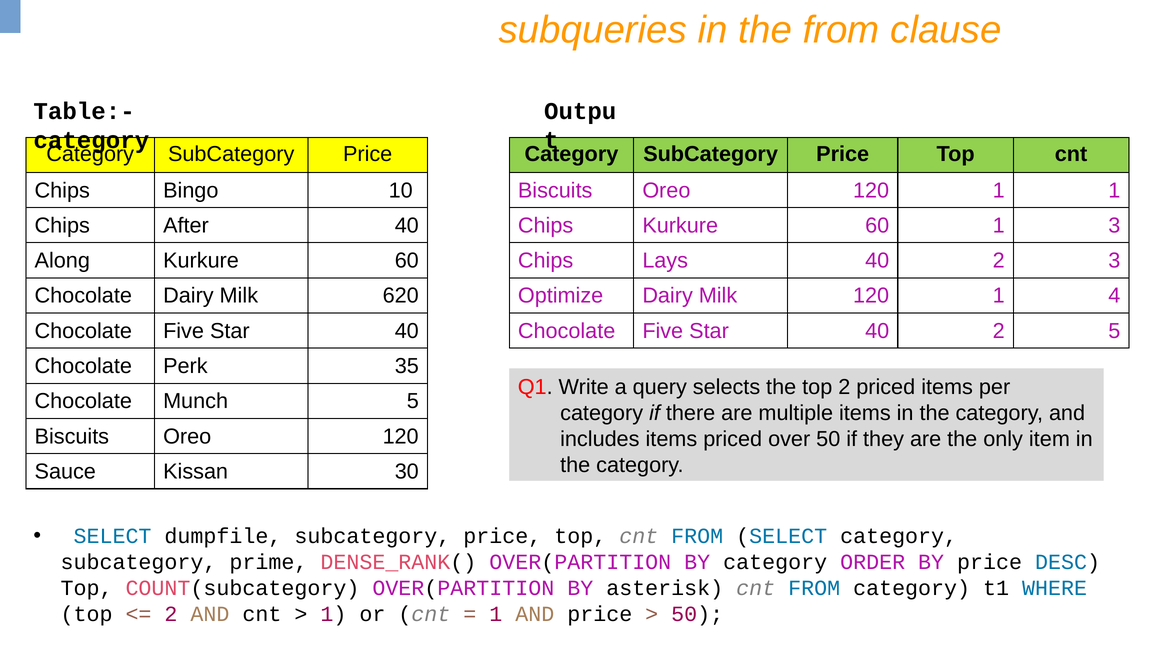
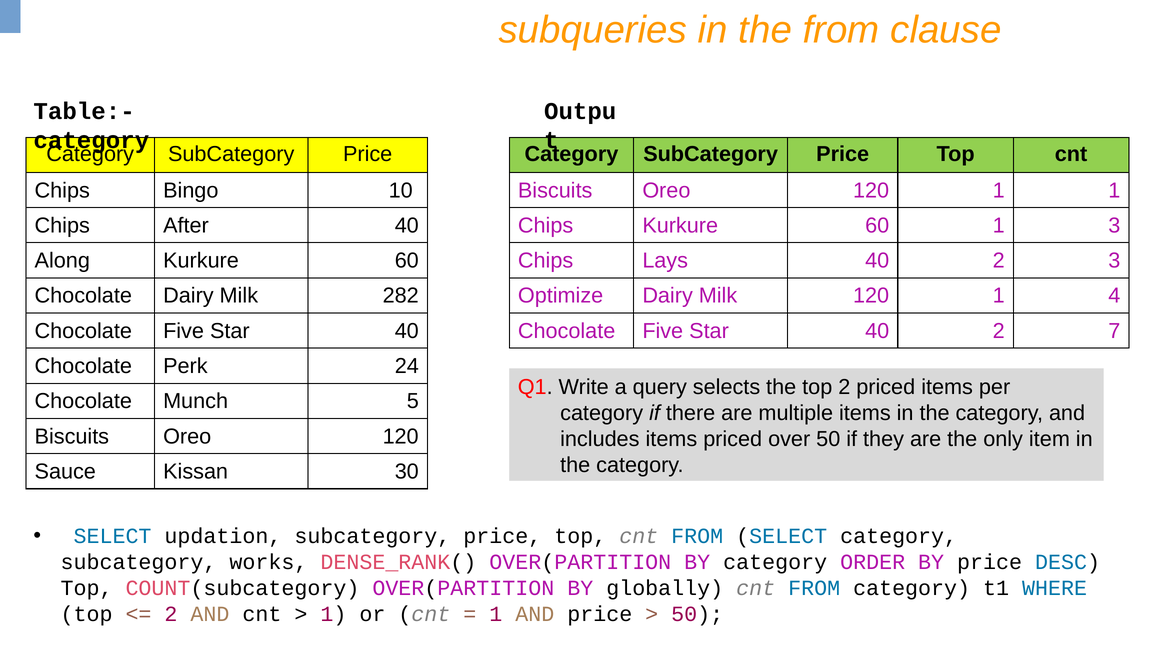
620: 620 -> 282 (401, 296)
2 5: 5 -> 7 (1114, 331)
35: 35 -> 24 (407, 366)
dumpfile: dumpfile -> updation (223, 536)
prime: prime -> works (268, 562)
asterisk: asterisk -> globally (665, 588)
